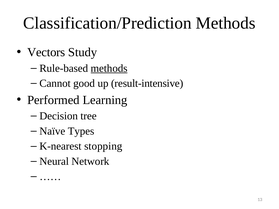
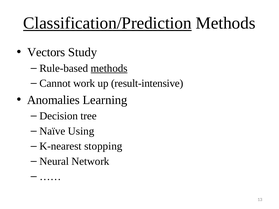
Classification/Prediction underline: none -> present (107, 23)
good: good -> work (84, 84)
Performed: Performed -> Anomalies (53, 100)
Types: Types -> Using (81, 131)
